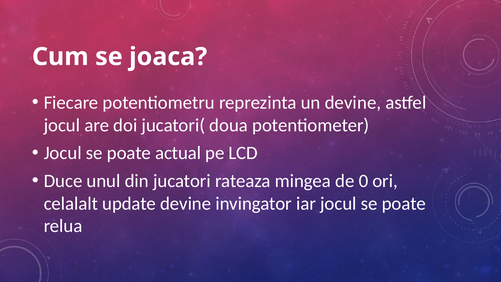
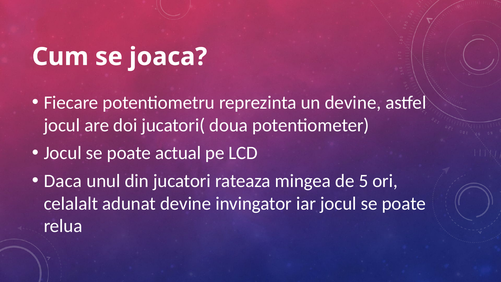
Duce: Duce -> Daca (63, 181)
0: 0 -> 5 (363, 181)
update: update -> adunat (129, 203)
